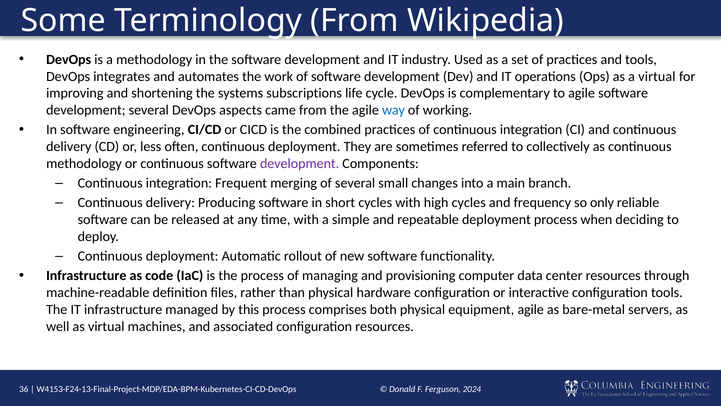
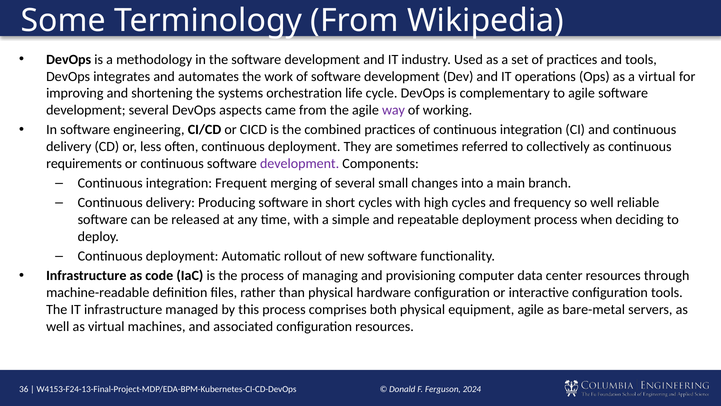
subscriptions: subscriptions -> orchestration (304, 93)
way colour: blue -> purple (393, 110)
methodology: methodology -> requirements (84, 163)
so only: only -> well (602, 203)
